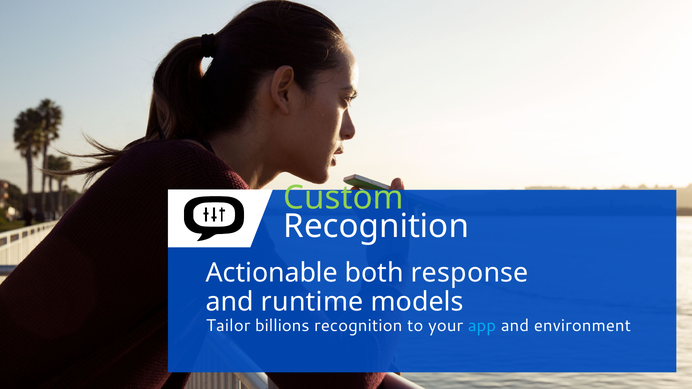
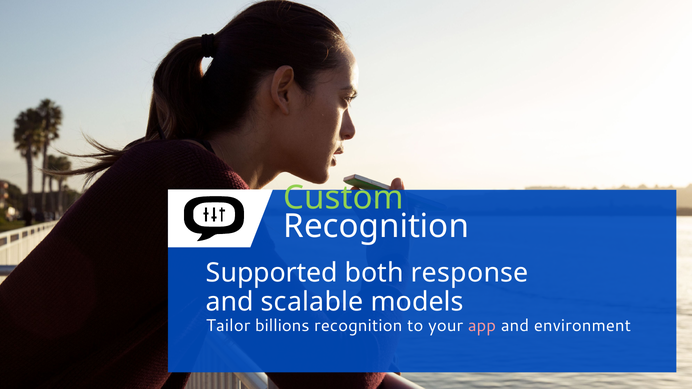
Actionable: Actionable -> Supported (272, 273)
runtime: runtime -> scalable (312, 302)
app colour: light blue -> pink (482, 326)
